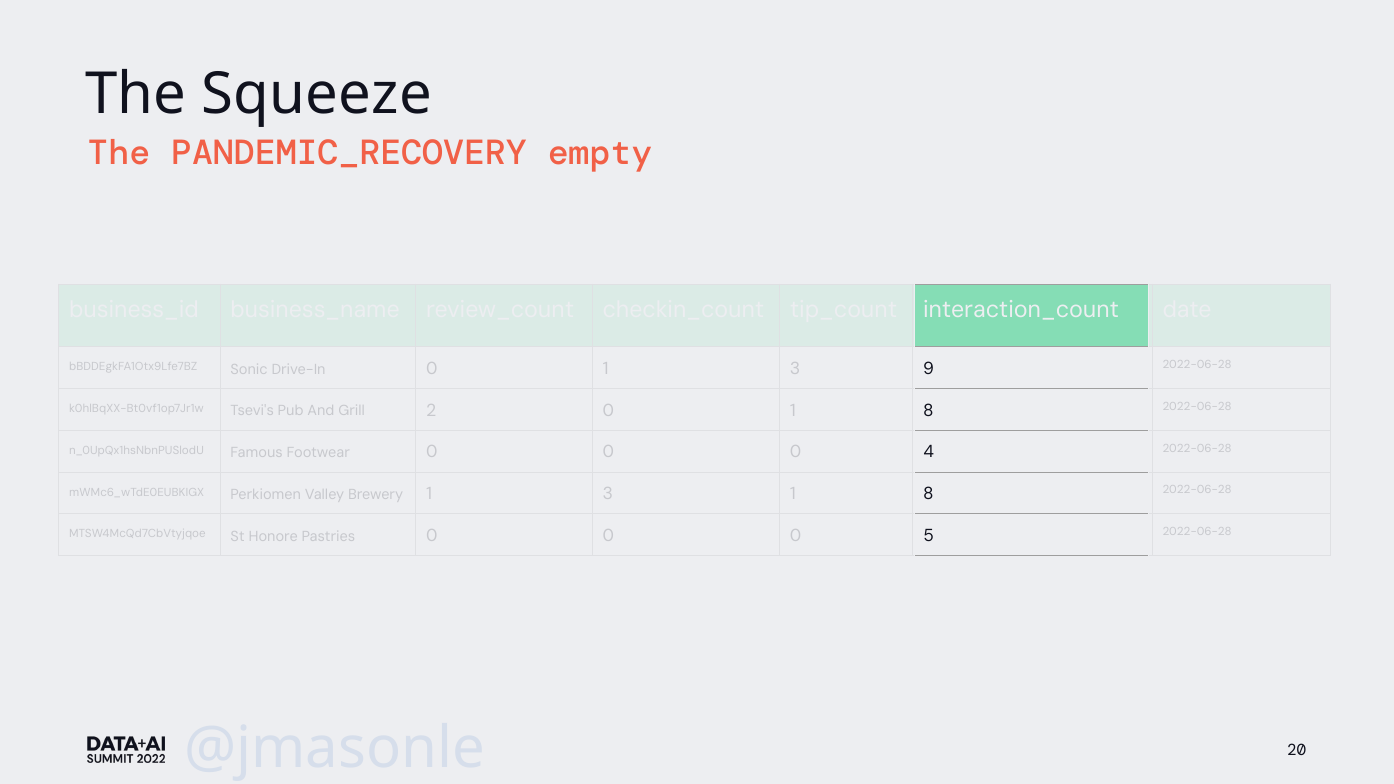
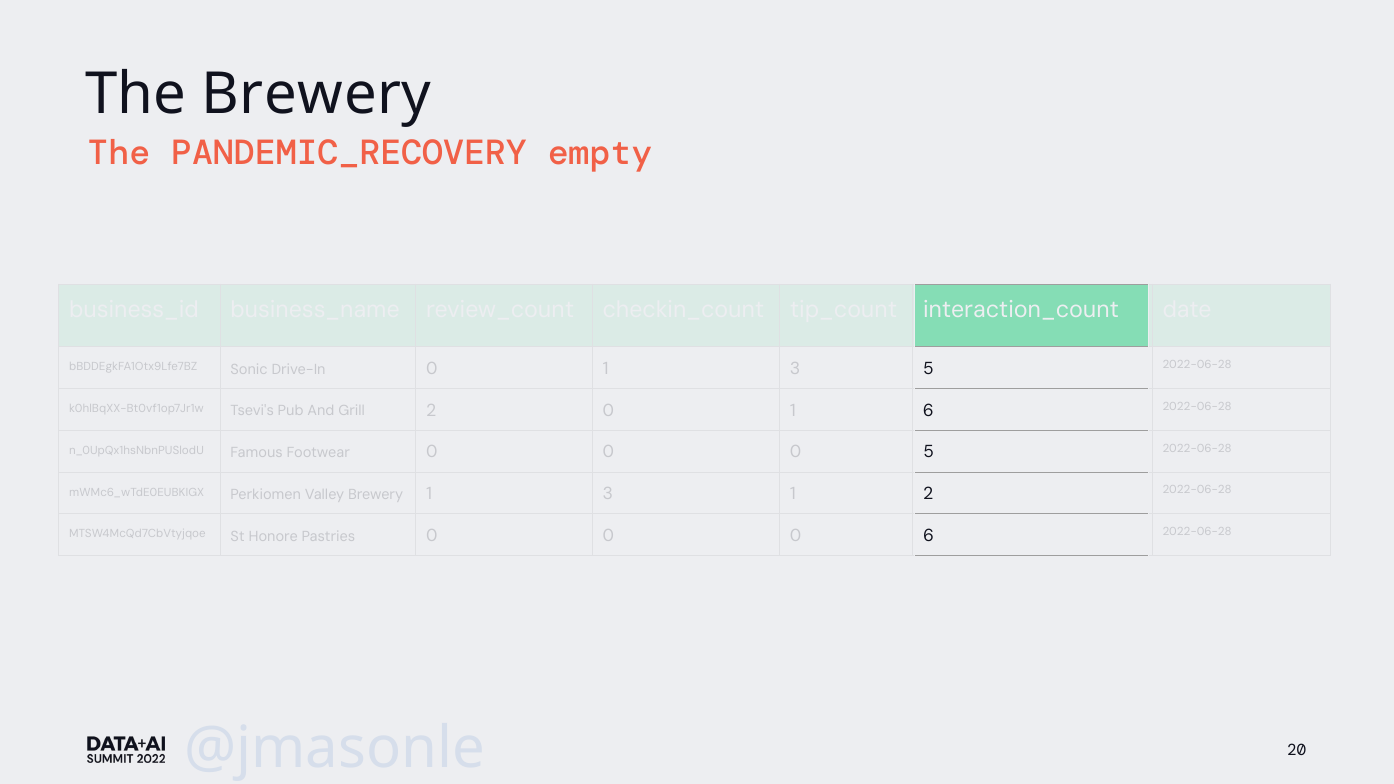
The Squeeze: Squeeze -> Brewery (317, 94)
9: 9 -> 5 (928, 369)
8: 8 -> 6 (928, 411)
4: 4 -> 5 (929, 452)
8: 8 -> 2 (928, 494)
5: 5 -> 6 (929, 536)
